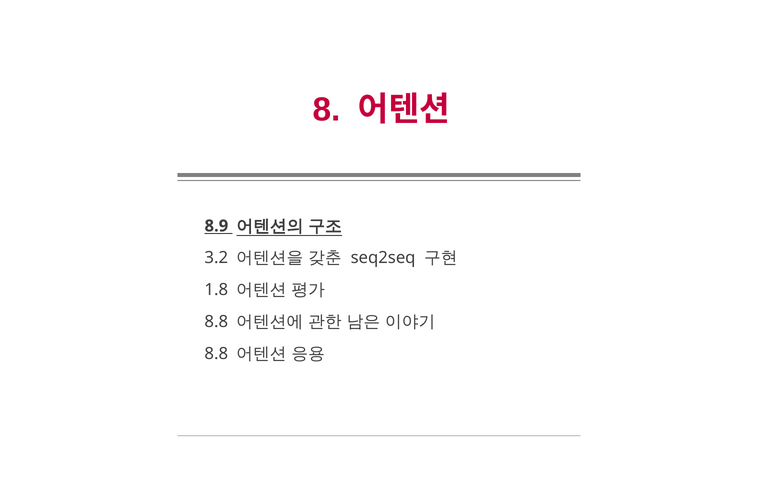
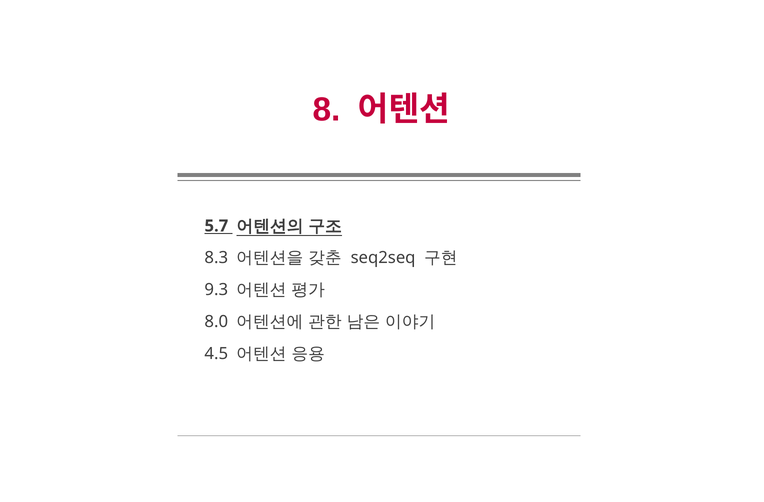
8.9: 8.9 -> 5.7 (216, 226)
3.2: 3.2 -> 8.3 (216, 258)
1.8: 1.8 -> 9.3 (216, 290)
8.8: 8.8 -> 8.0 (216, 322)
8.8: 8.8 -> 4.5 (216, 354)
